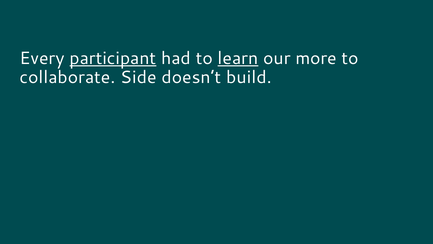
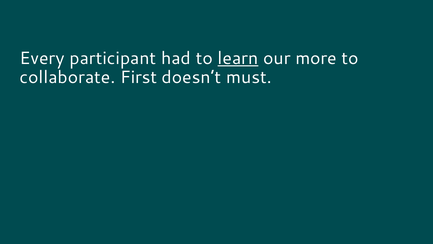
participant underline: present -> none (113, 58)
Side: Side -> First (139, 77)
build: build -> must (249, 77)
